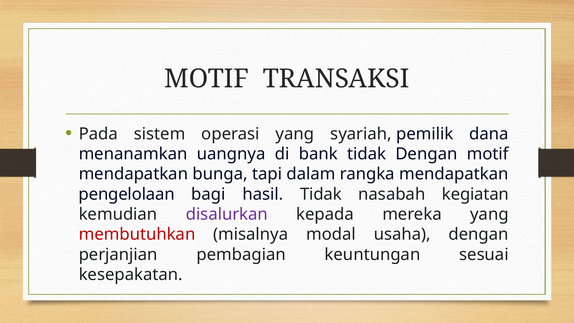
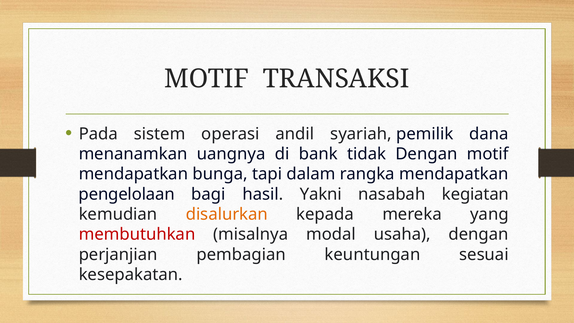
operasi yang: yang -> andil (295, 134)
hasil Tidak: Tidak -> Yakni (321, 194)
disalurkan colour: purple -> orange (227, 214)
